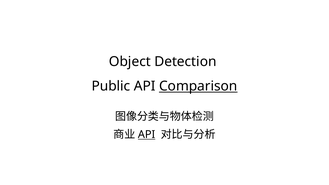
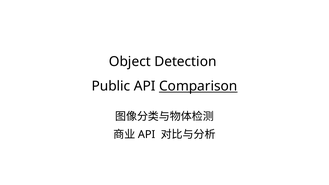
API underline: present -> none (147, 135)
